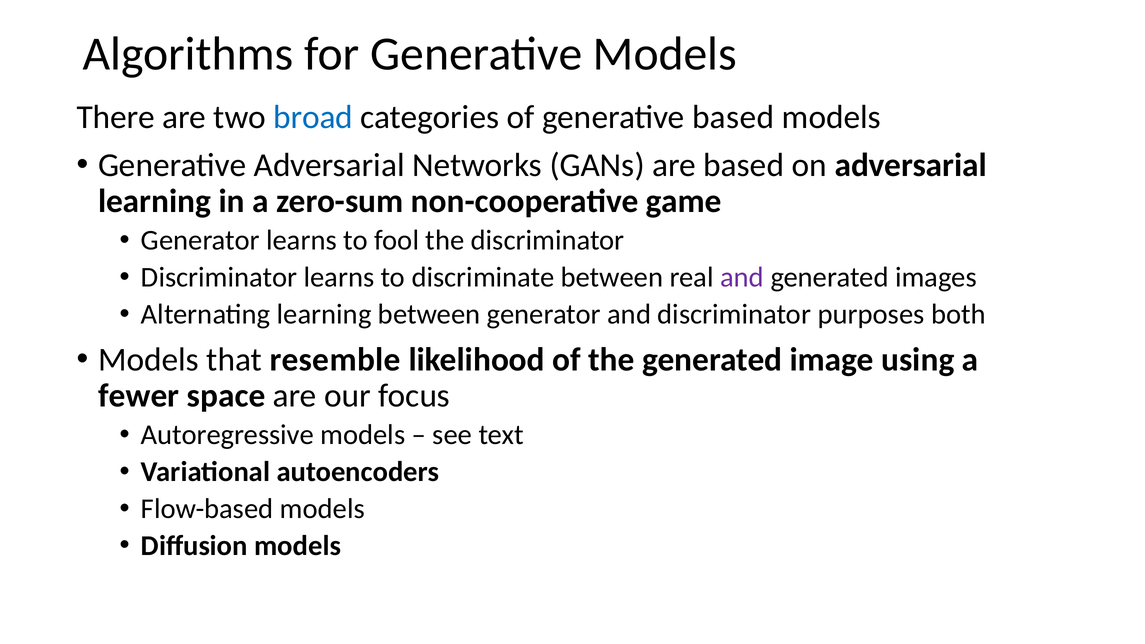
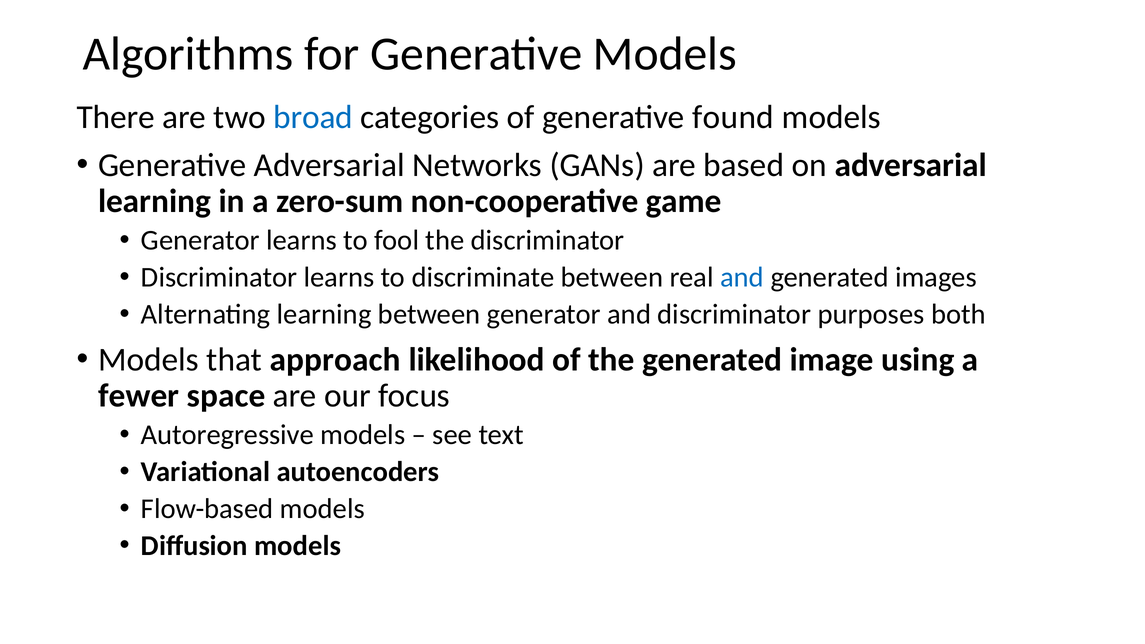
generative based: based -> found (733, 117)
and colour: purple -> blue (742, 277)
resemble: resemble -> approach (335, 360)
